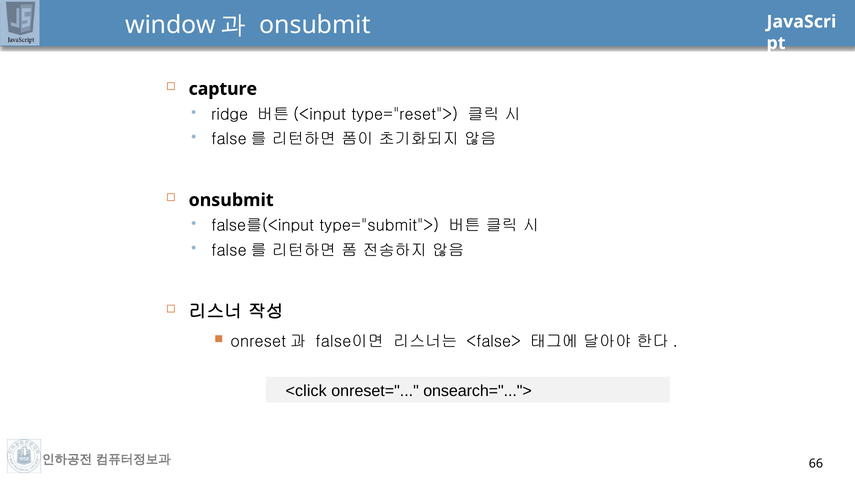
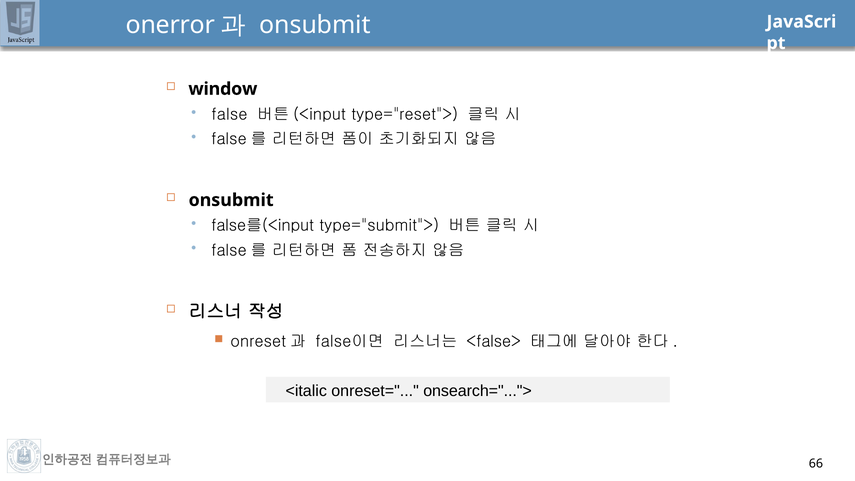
window: window -> onerror (170, 25)
capture: capture -> window (223, 89)
ridge: ridge -> false (229, 114)
<click: <click -> <italic (306, 391)
